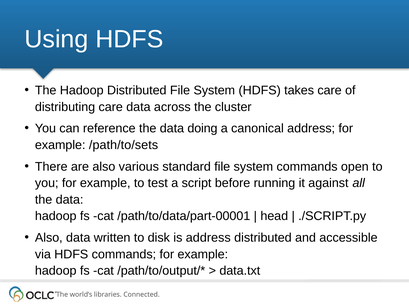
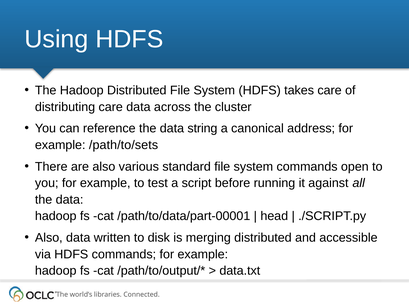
doing: doing -> string (202, 128)
is address: address -> merging (208, 238)
